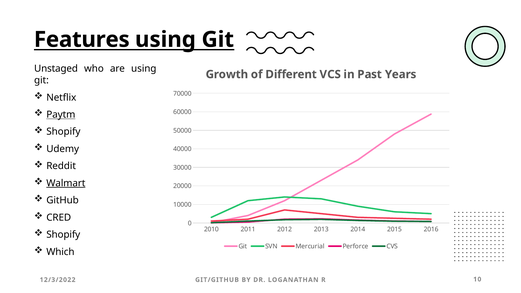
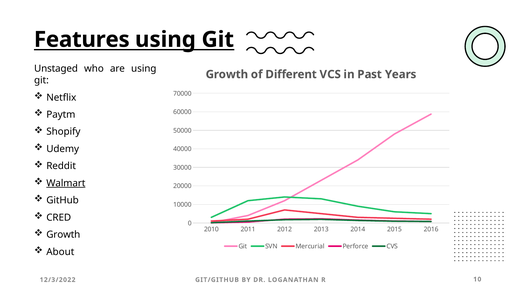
Paytm underline: present -> none (61, 115)
Shopify: Shopify -> Growth (63, 235)
Which: Which -> About (60, 252)
